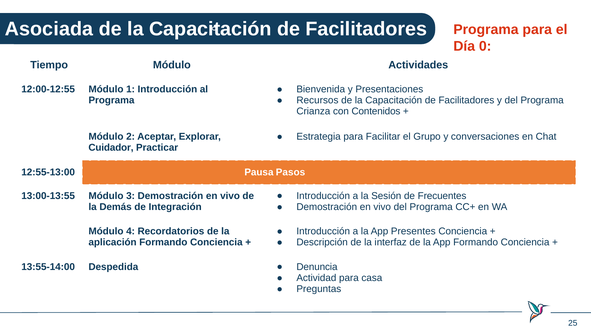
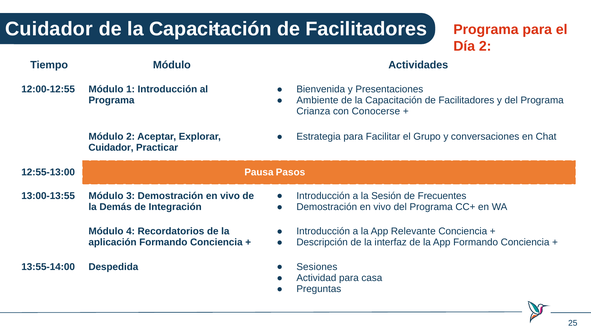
Asociada: Asociada -> Cuidador (49, 29)
Día 0: 0 -> 2 (485, 46)
Recursos: Recursos -> Ambiente (317, 100)
Contenidos: Contenidos -> Conocerse (376, 111)
Presentes: Presentes -> Relevante (413, 231)
Denuncia: Denuncia -> Sesiones (317, 266)
